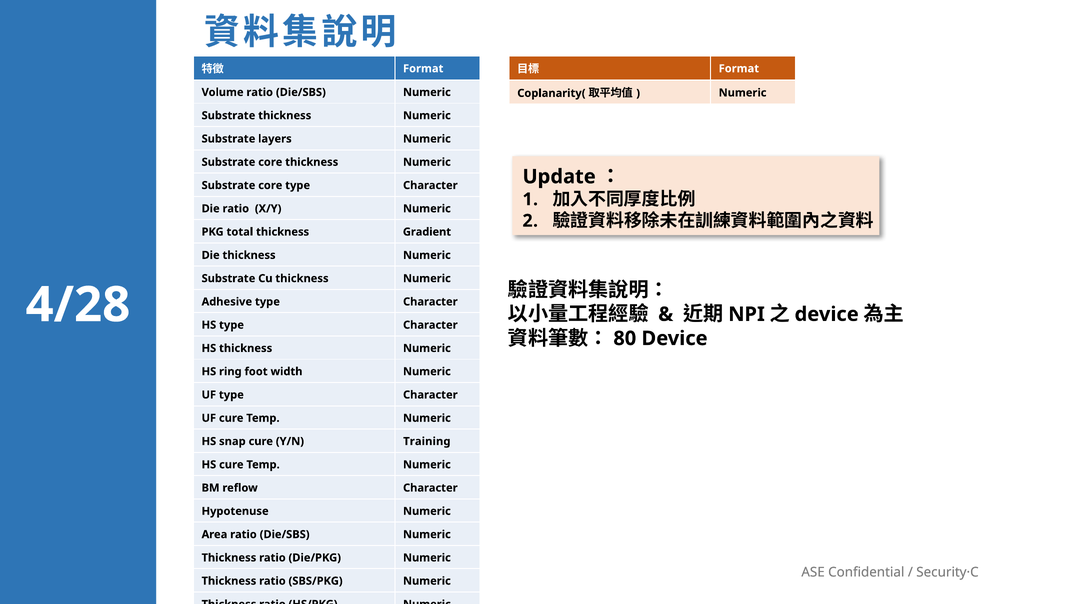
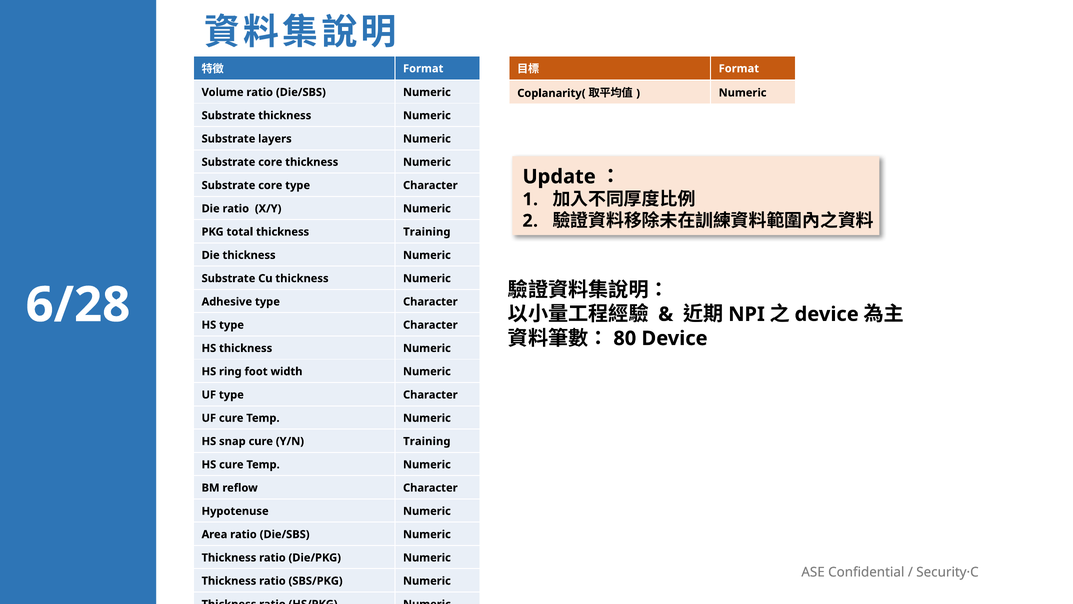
thickness Gradient: Gradient -> Training (427, 232)
4/28: 4/28 -> 6/28 (78, 305)
